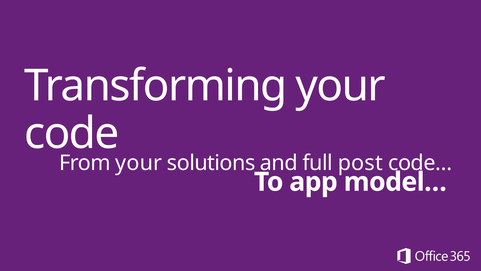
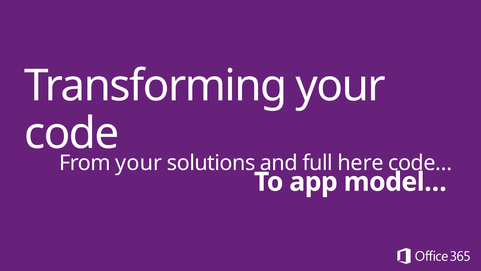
post: post -> here (361, 163)
